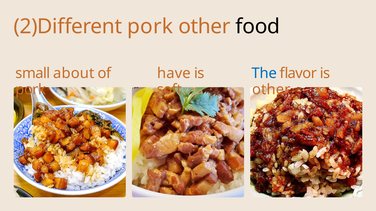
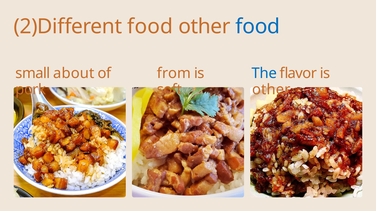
2)Different pork: pork -> food (150, 26)
food colour: black -> blue (258, 26)
have: have -> from (174, 74)
